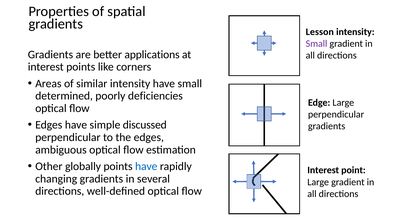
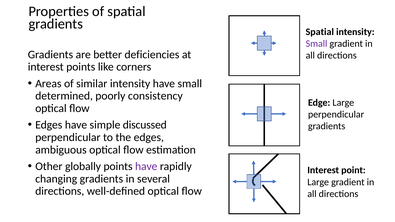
Lesson: Lesson -> Spatial (320, 32)
applications: applications -> deficiencies (152, 55)
deficiencies: deficiencies -> consistency (155, 96)
have colour: blue -> purple (146, 166)
